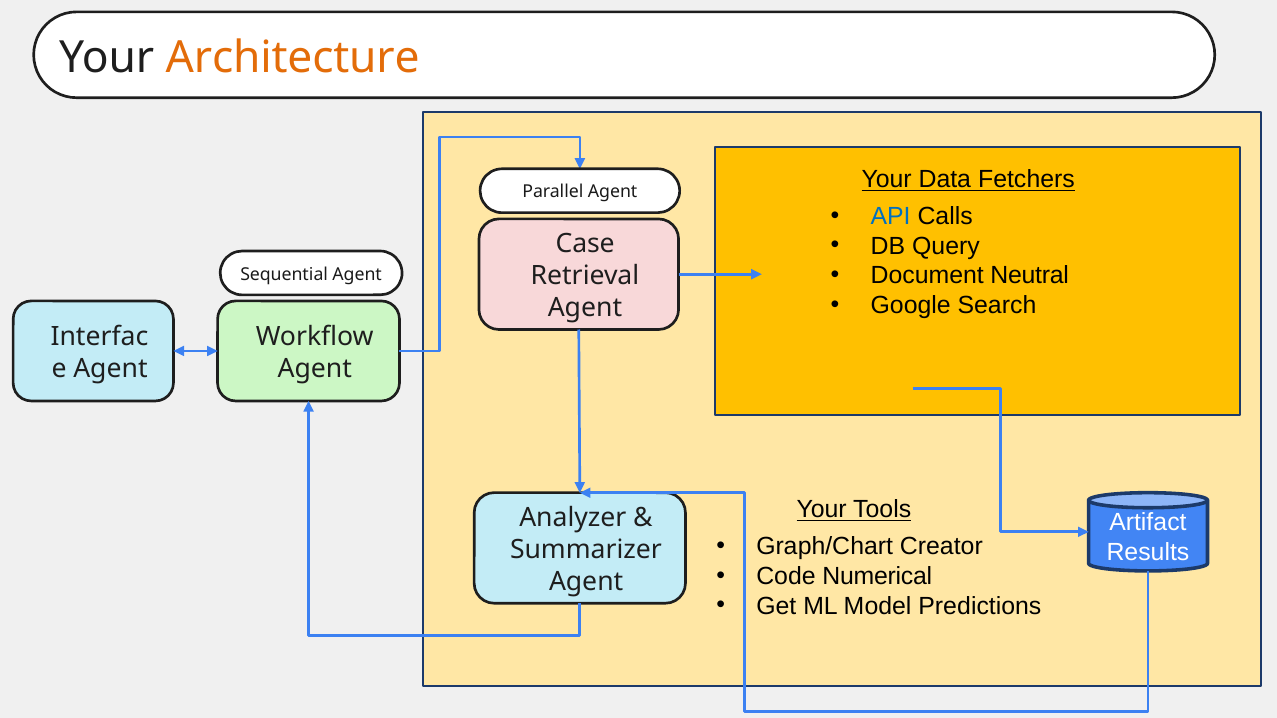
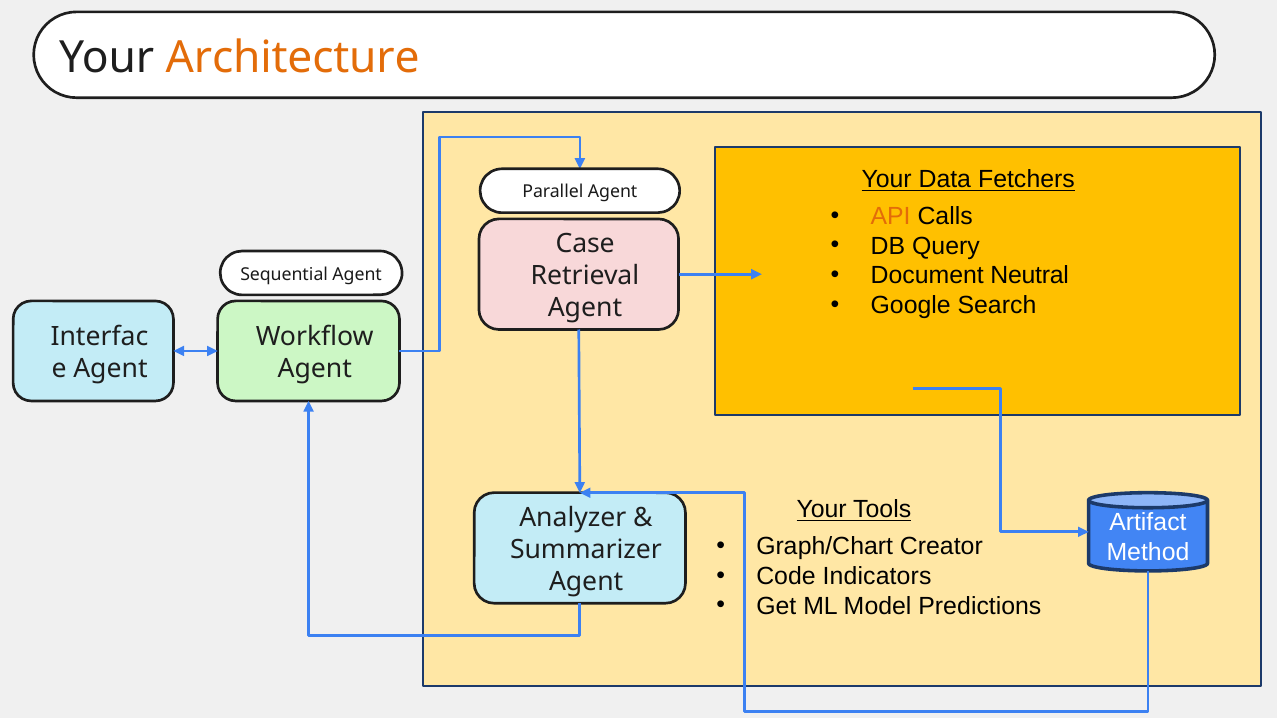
API colour: blue -> orange (891, 216)
Results: Results -> Method (1148, 552)
Numerical: Numerical -> Indicators (877, 577)
